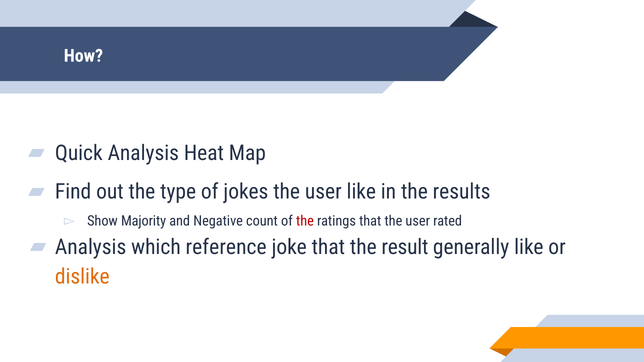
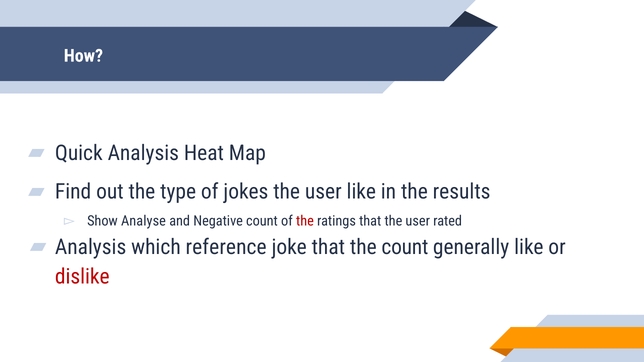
Majority: Majority -> Analyse (143, 221)
the result: result -> count (405, 247)
dislike colour: orange -> red (82, 277)
